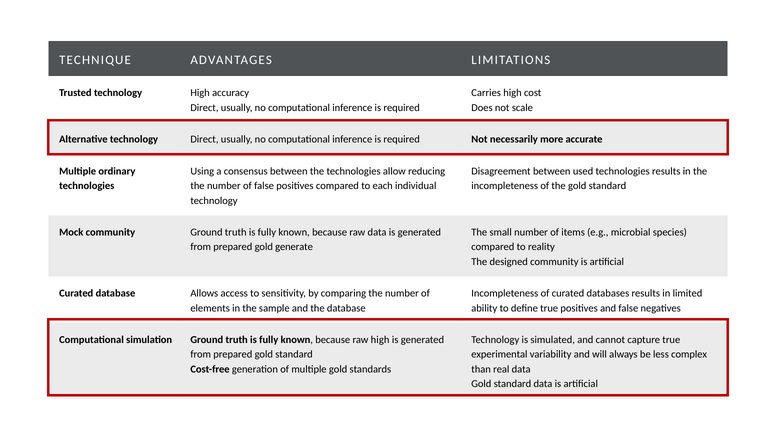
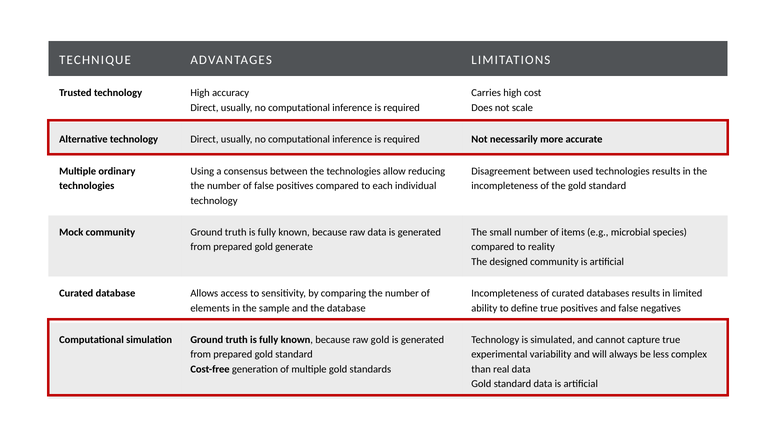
raw high: high -> gold (380, 340)
